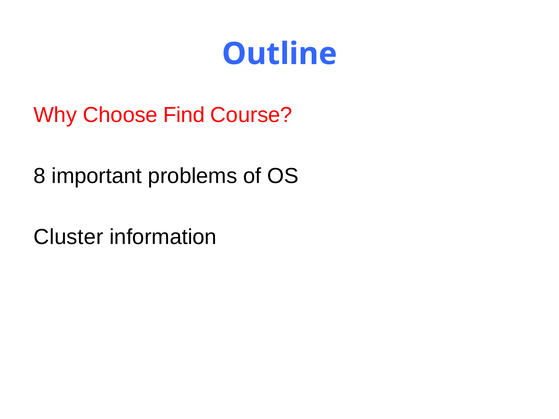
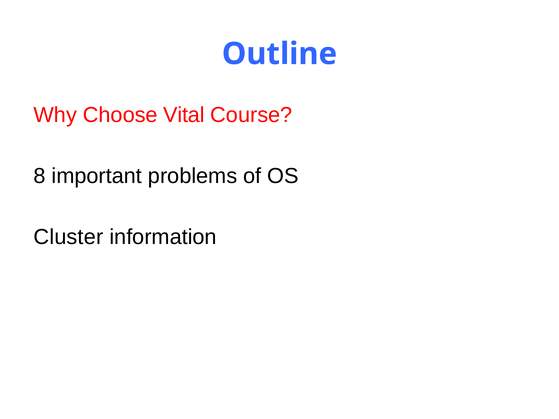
Find: Find -> Vital (184, 115)
